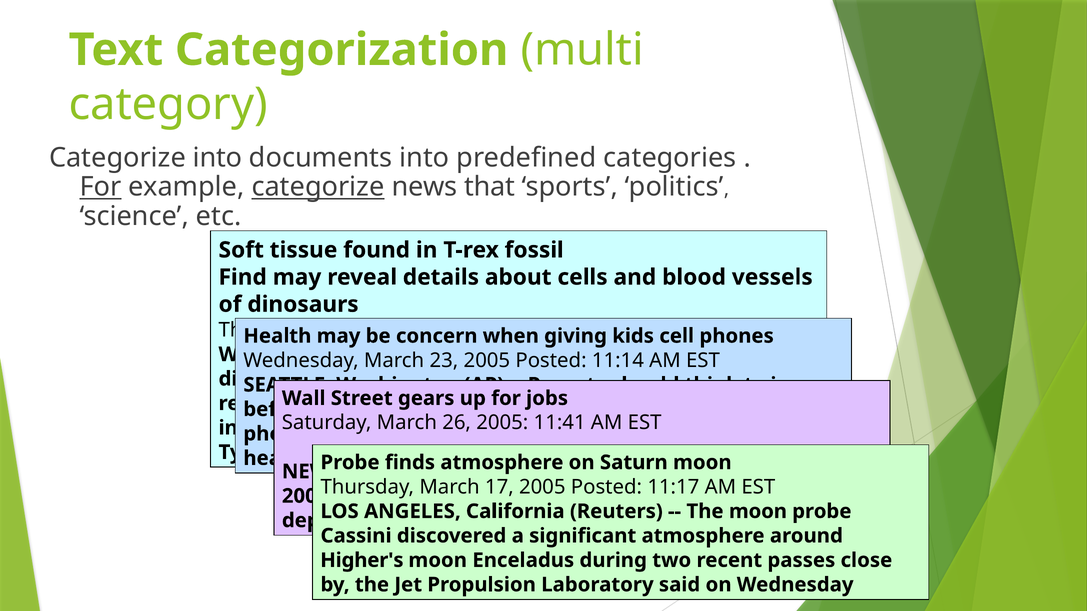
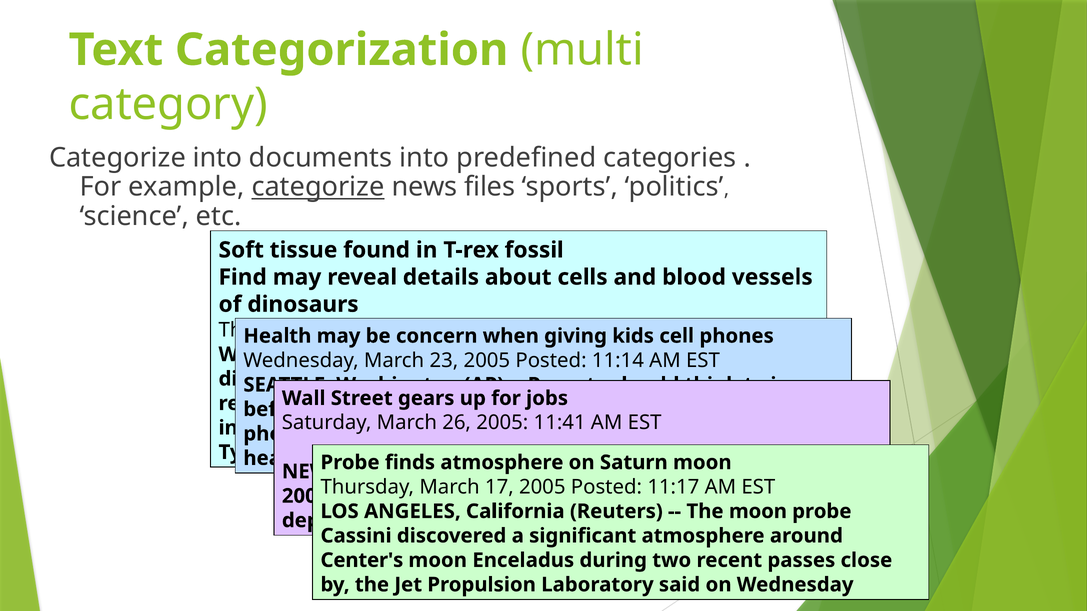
For underline: present -> none (101, 187)
that: that -> files (490, 187)
Higher's: Higher's -> Center's (362, 561)
